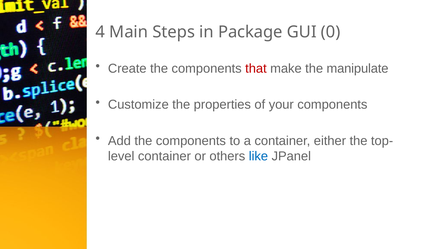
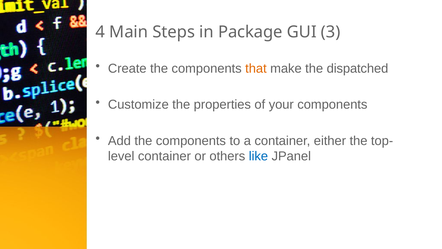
0: 0 -> 3 (331, 32)
that colour: red -> orange (256, 68)
manipulate: manipulate -> dispatched (357, 68)
